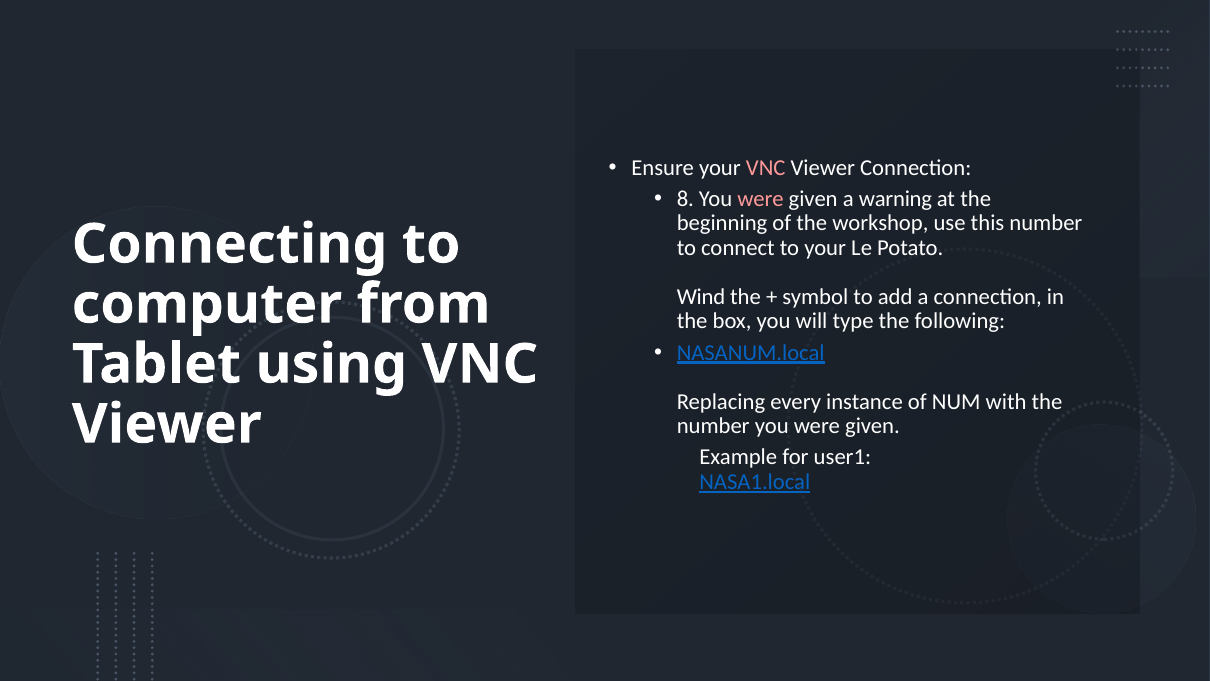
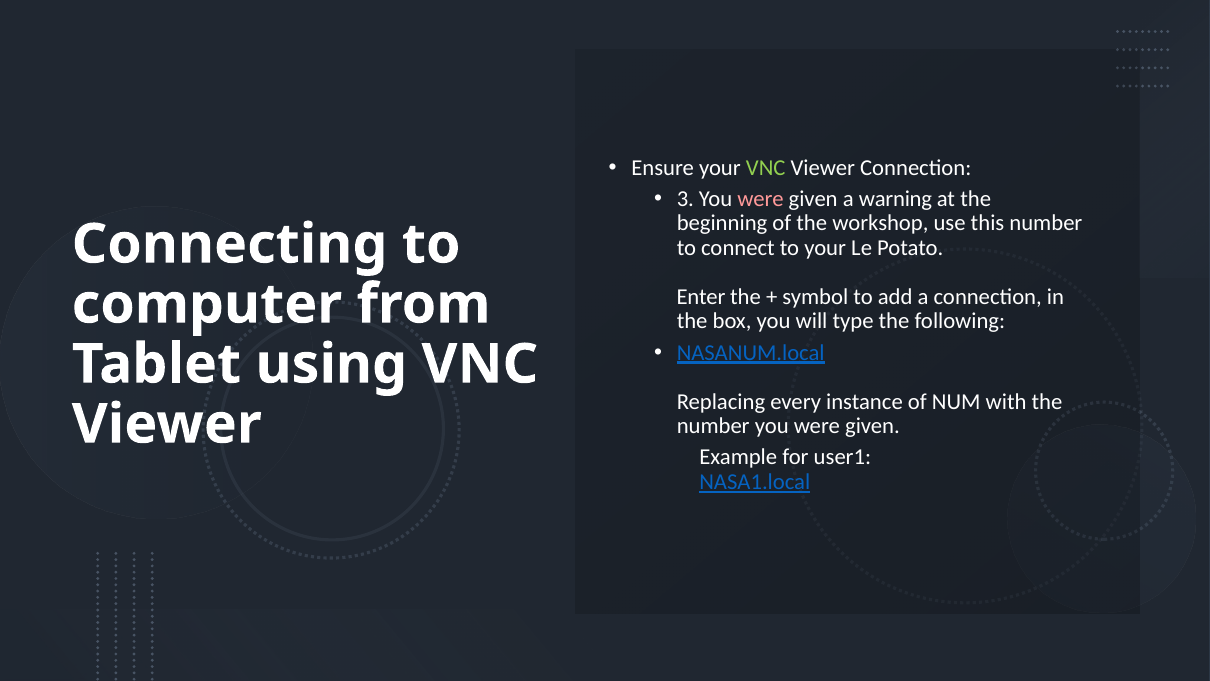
VNC colour: pink -> light green (766, 168)
8: 8 -> 3 (685, 199)
Wind: Wind -> Enter (701, 297)
